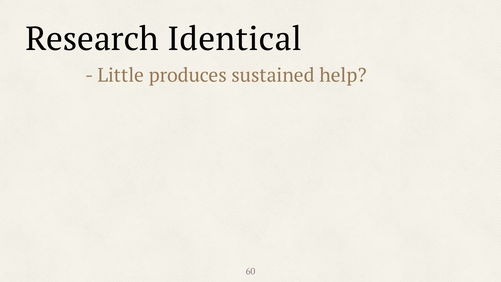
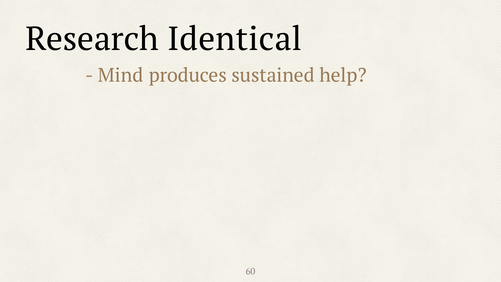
Little: Little -> Mind (121, 75)
